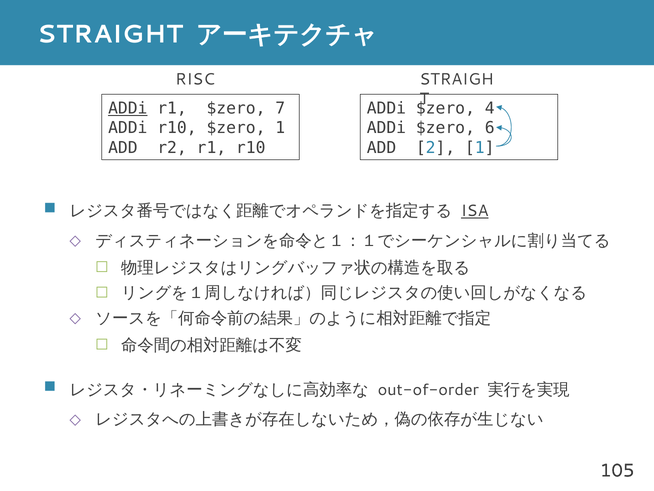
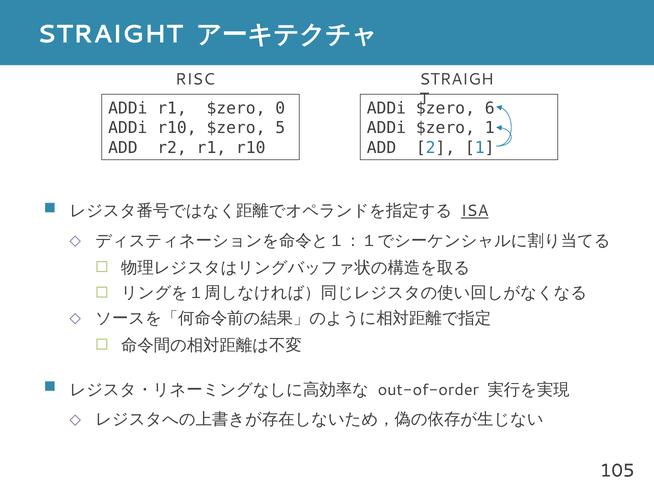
ADDi underline: present -> none (128, 108)
7: 7 -> 0 (280, 108)
4: 4 -> 6 (490, 108)
$zero 1: 1 -> 5 (280, 128)
$zero 6: 6 -> 1 (490, 128)
